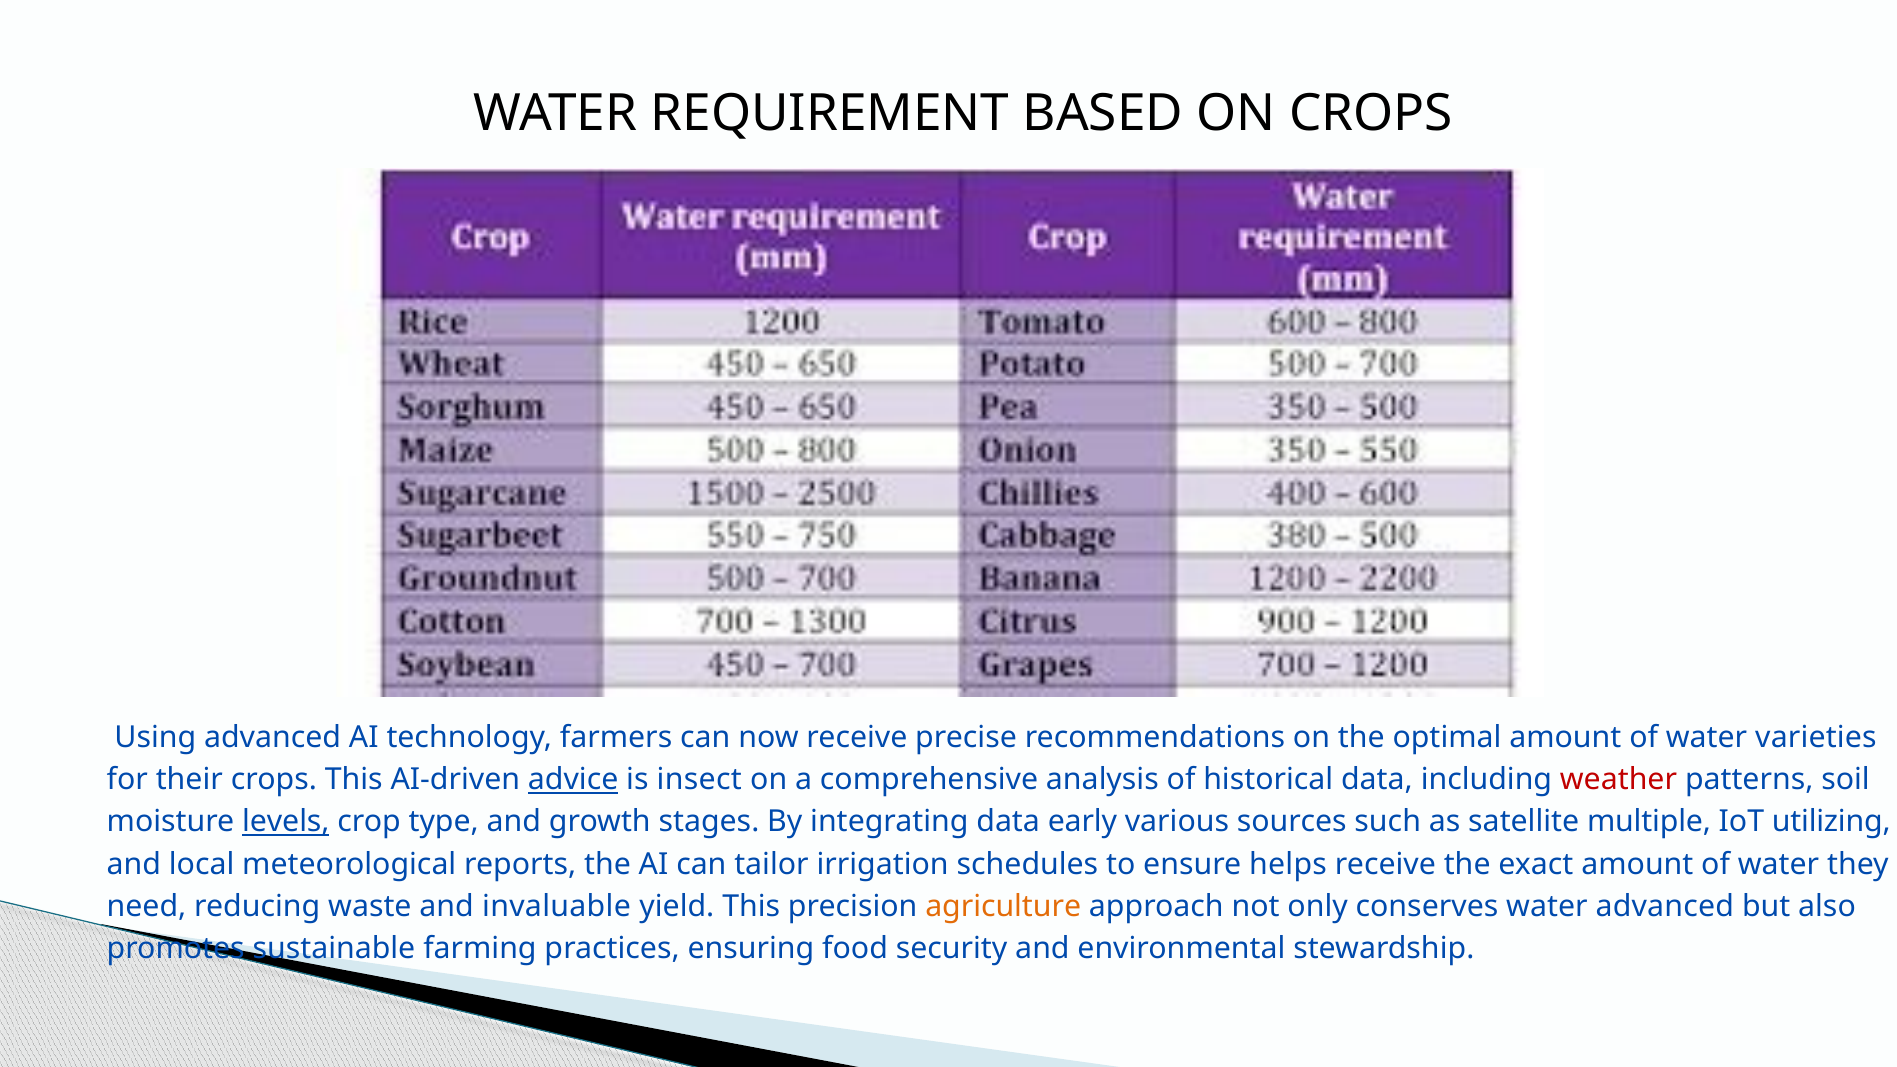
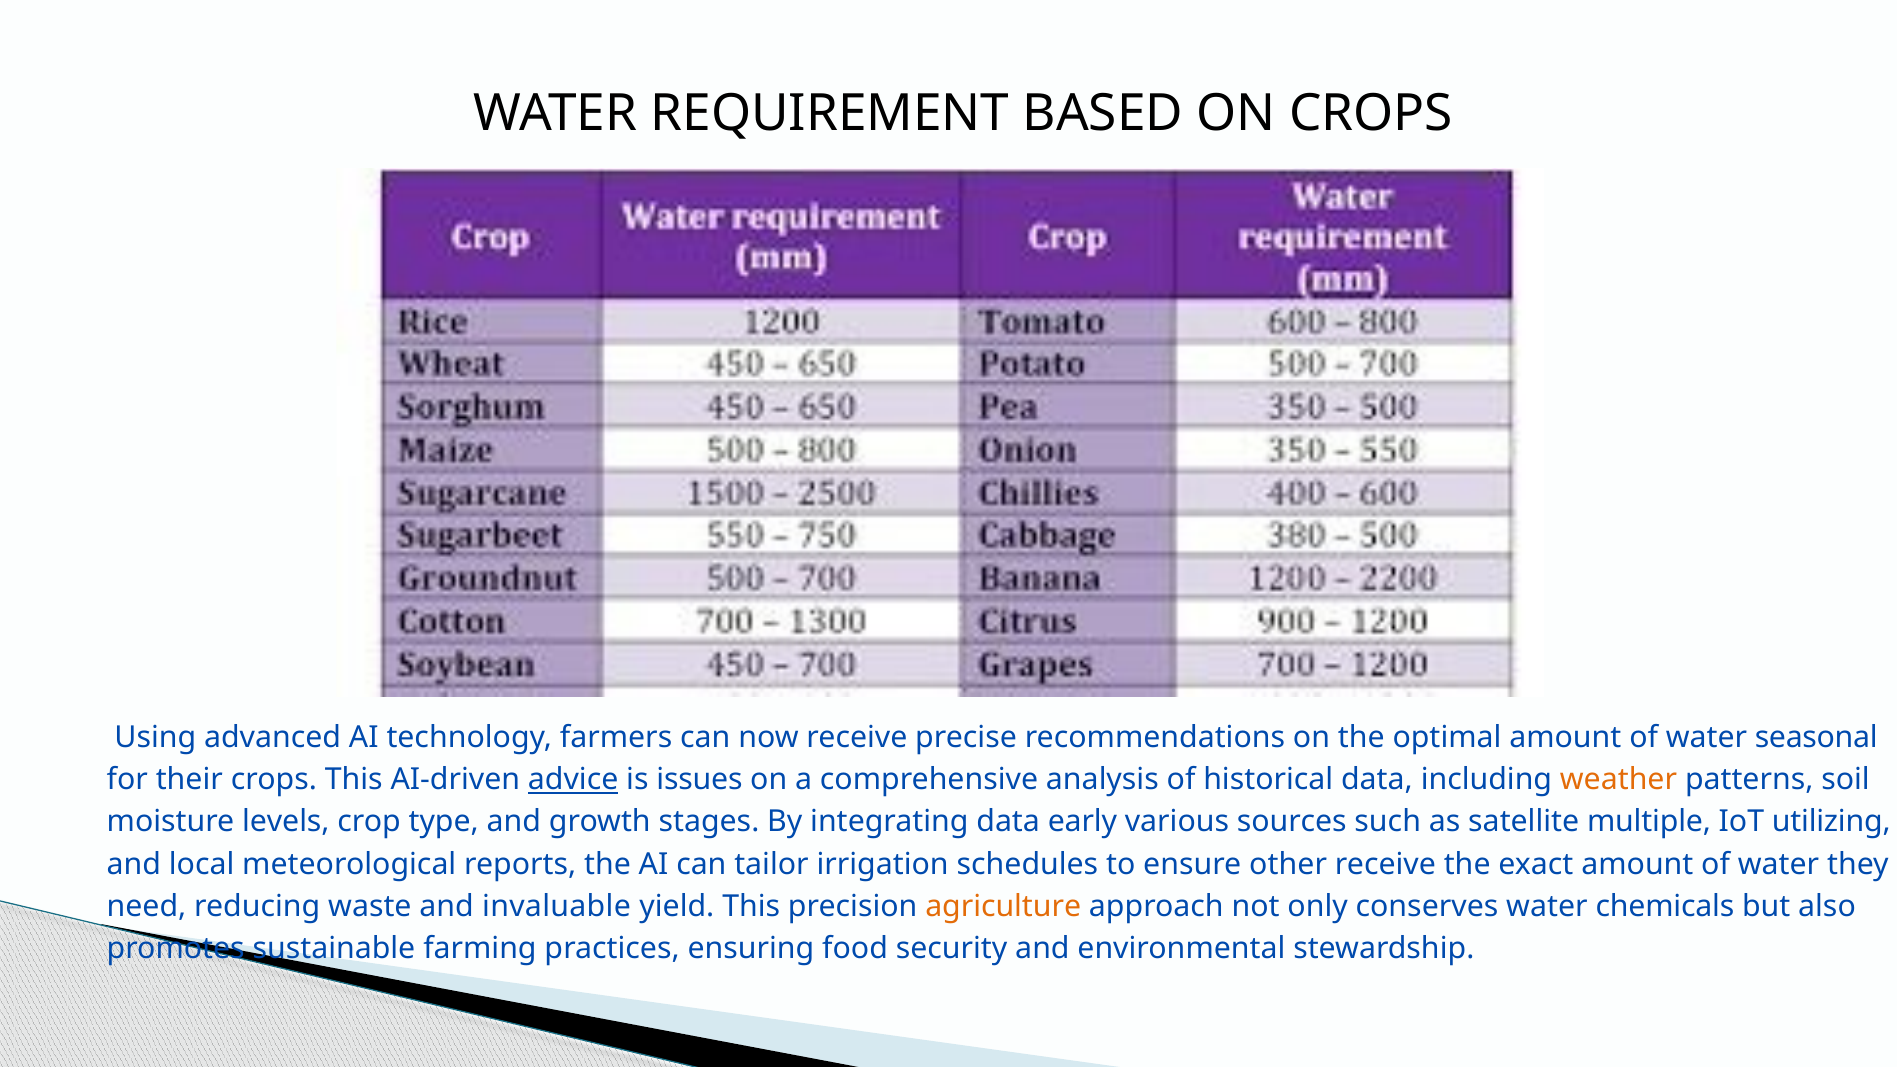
varieties: varieties -> seasonal (1816, 737)
insect: insect -> issues (700, 780)
weather colour: red -> orange (1618, 780)
levels underline: present -> none (286, 822)
helps: helps -> other (1288, 864)
water advanced: advanced -> chemicals (1665, 906)
